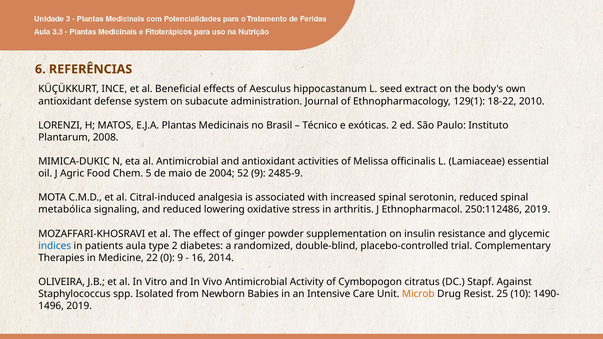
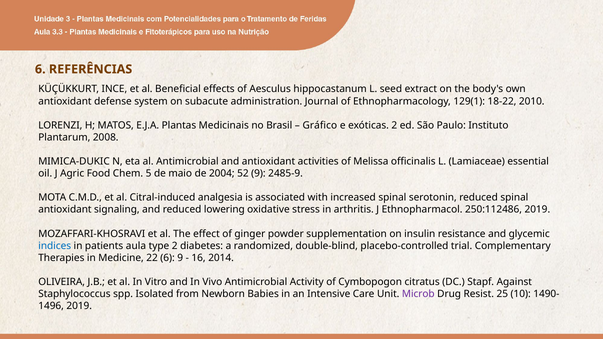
Técnico: Técnico -> Gráfico (320, 125)
metabólica: metabólica -> antioxidant (65, 210)
22 0: 0 -> 6 (168, 258)
Microb colour: orange -> purple (418, 294)
